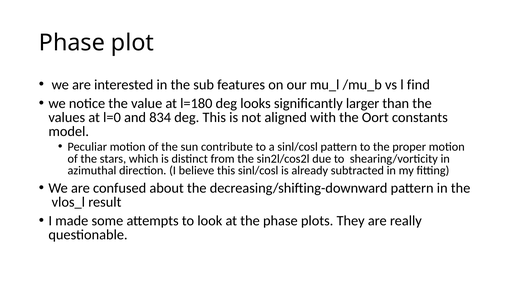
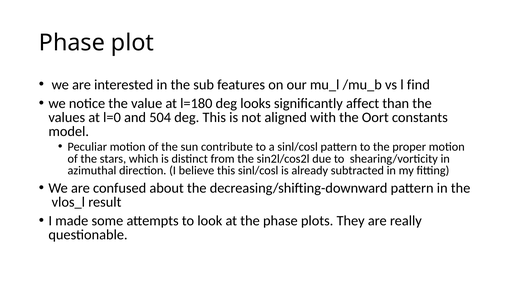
larger: larger -> affect (363, 103)
834: 834 -> 504 (160, 117)
